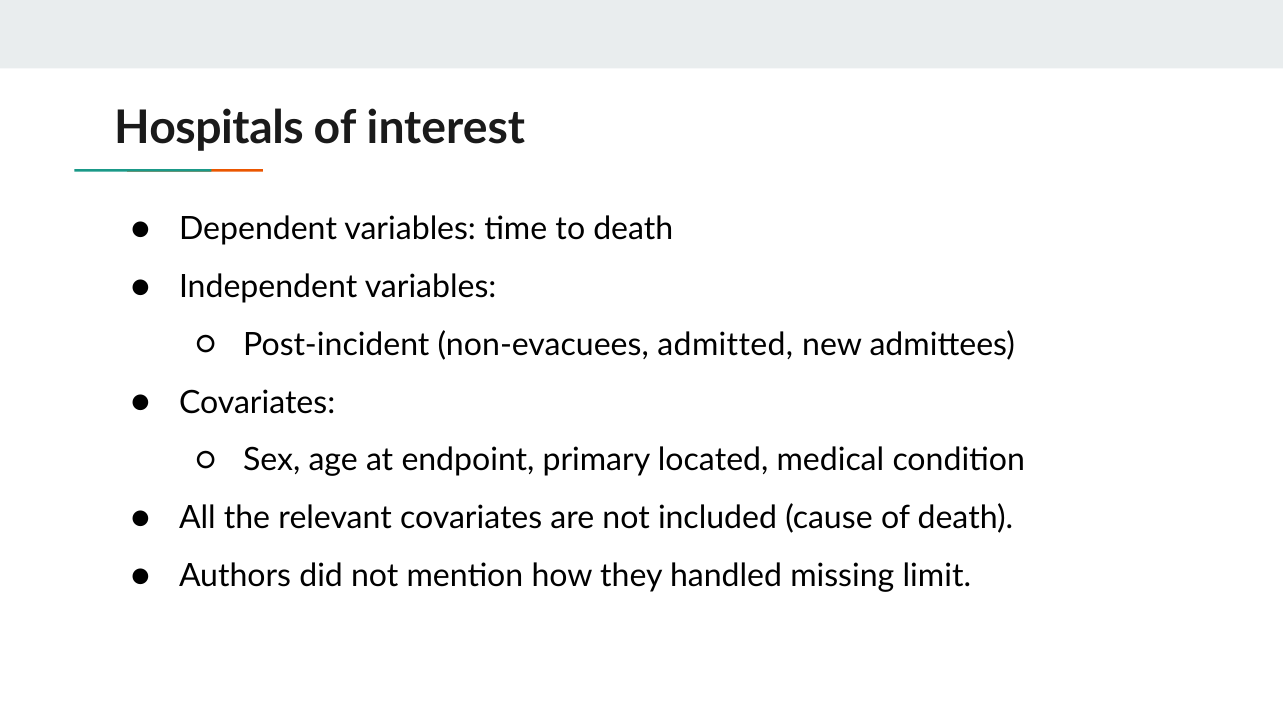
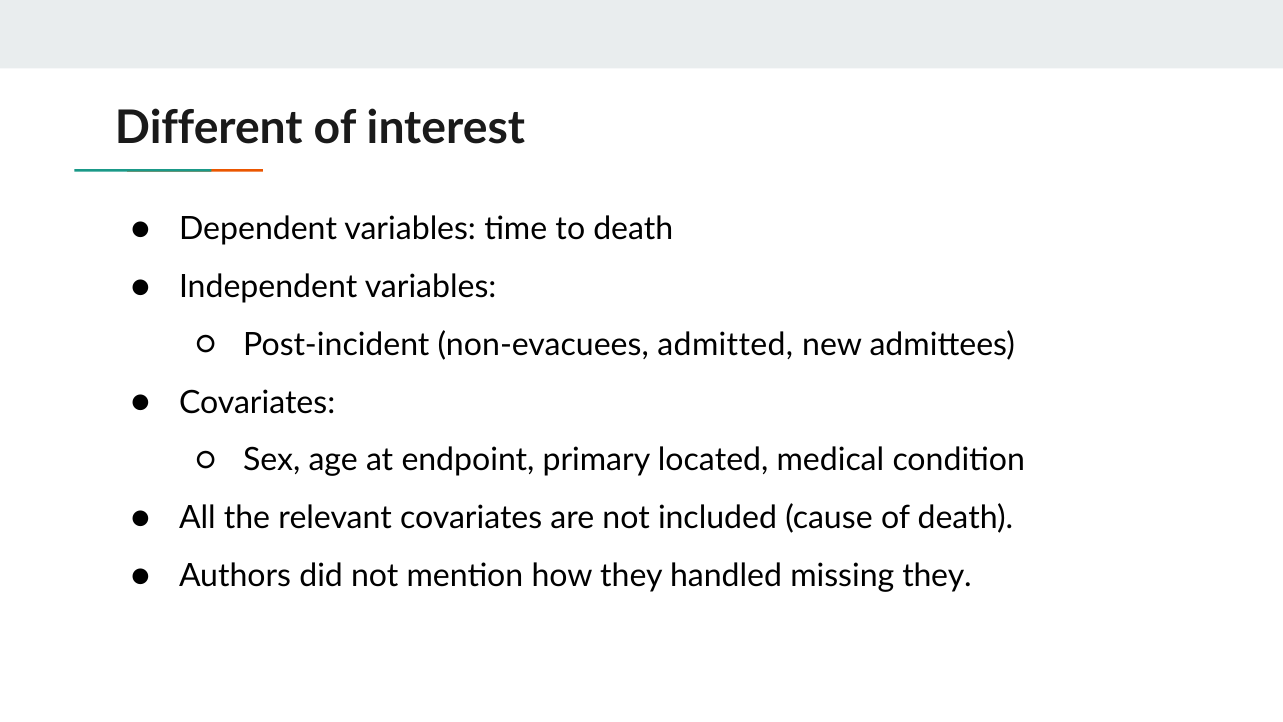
Hospitals: Hospitals -> Different (209, 129)
missing limit: limit -> they (937, 576)
